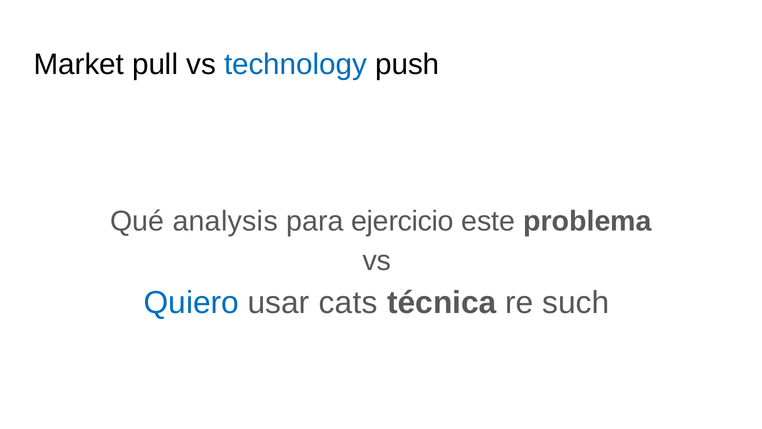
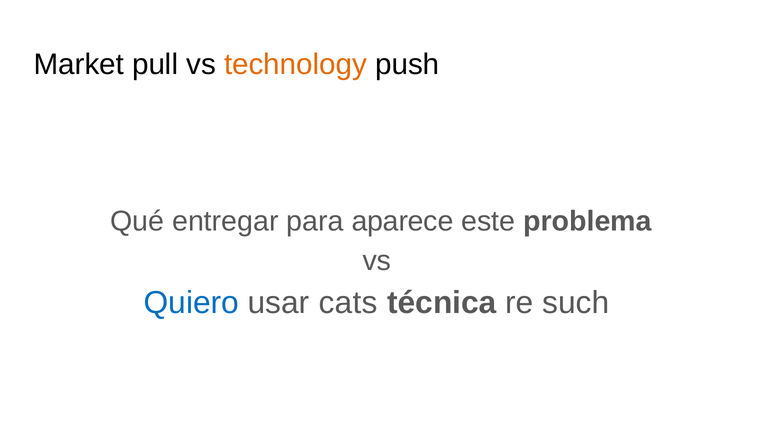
technology colour: blue -> orange (296, 65)
analysis: analysis -> entregar (225, 221)
ejercicio: ejercicio -> aparece (403, 221)
